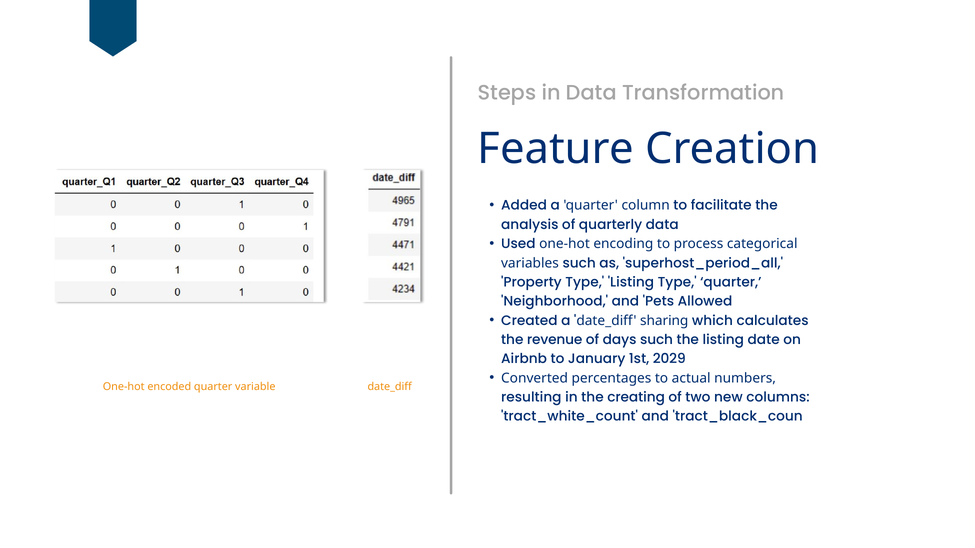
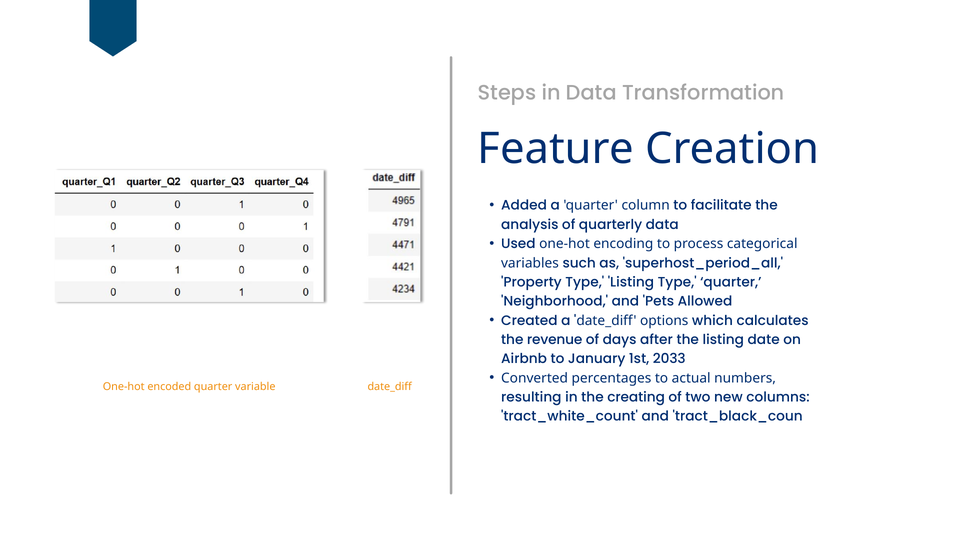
sharing: sharing -> options (664, 321)
days such: such -> after (656, 340)
2029: 2029 -> 2033 (669, 359)
